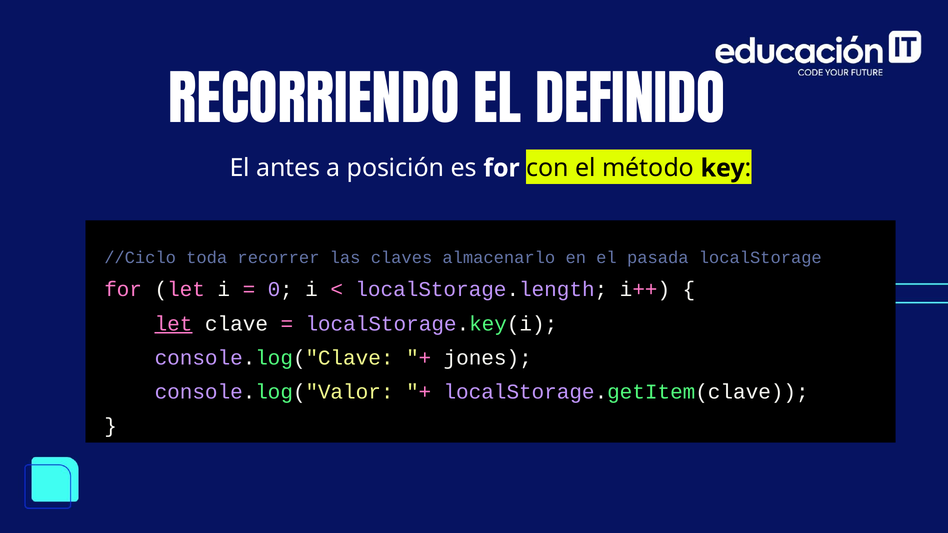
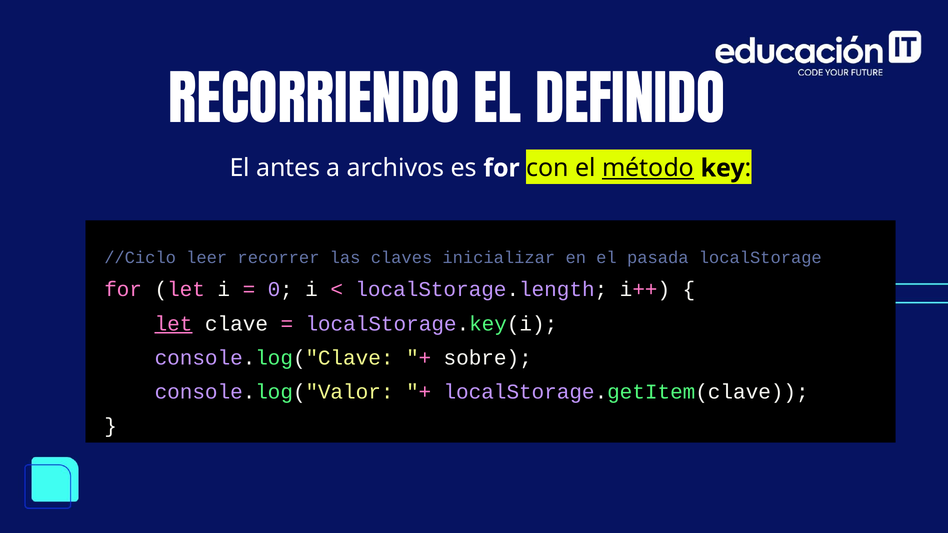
posición: posición -> archivos (395, 168)
método underline: none -> present (648, 168)
toda: toda -> leer (207, 258)
almacenarlo: almacenarlo -> inicializar (499, 258)
jones: jones -> sobre (488, 358)
